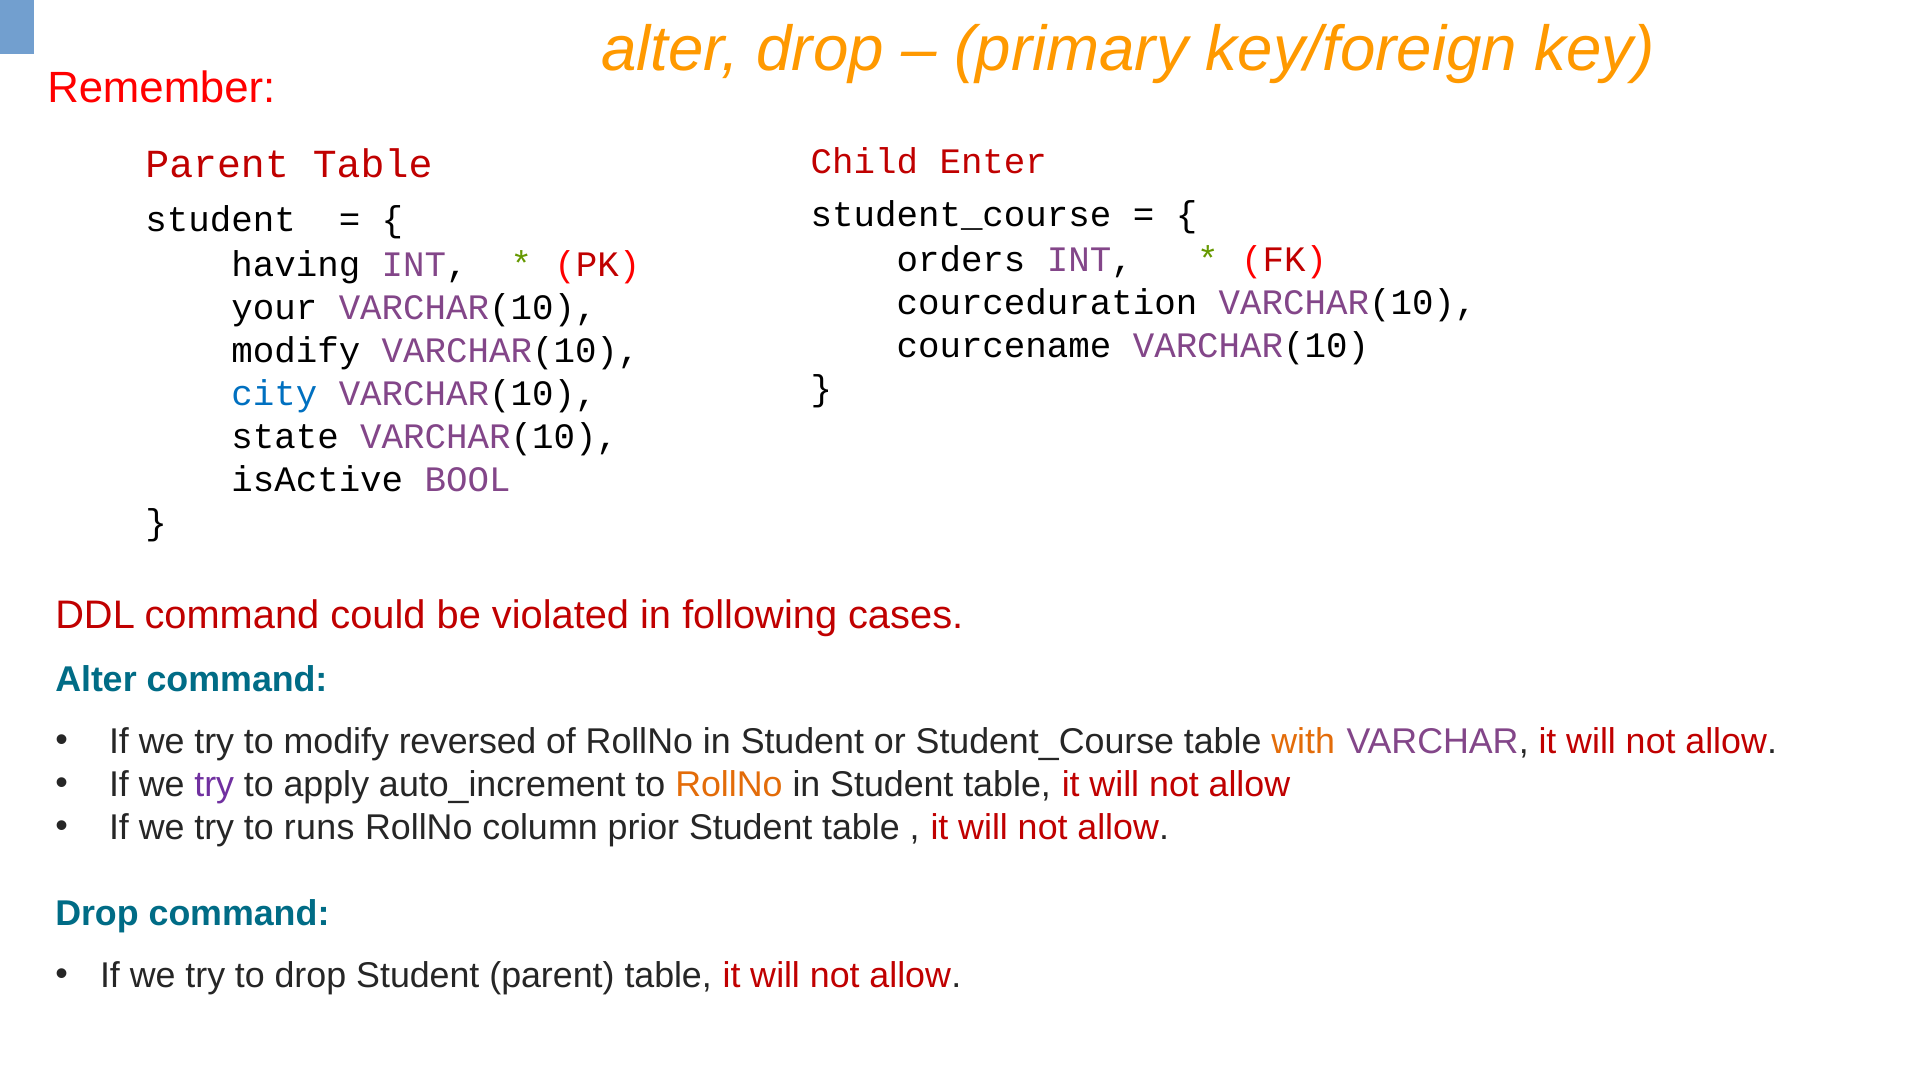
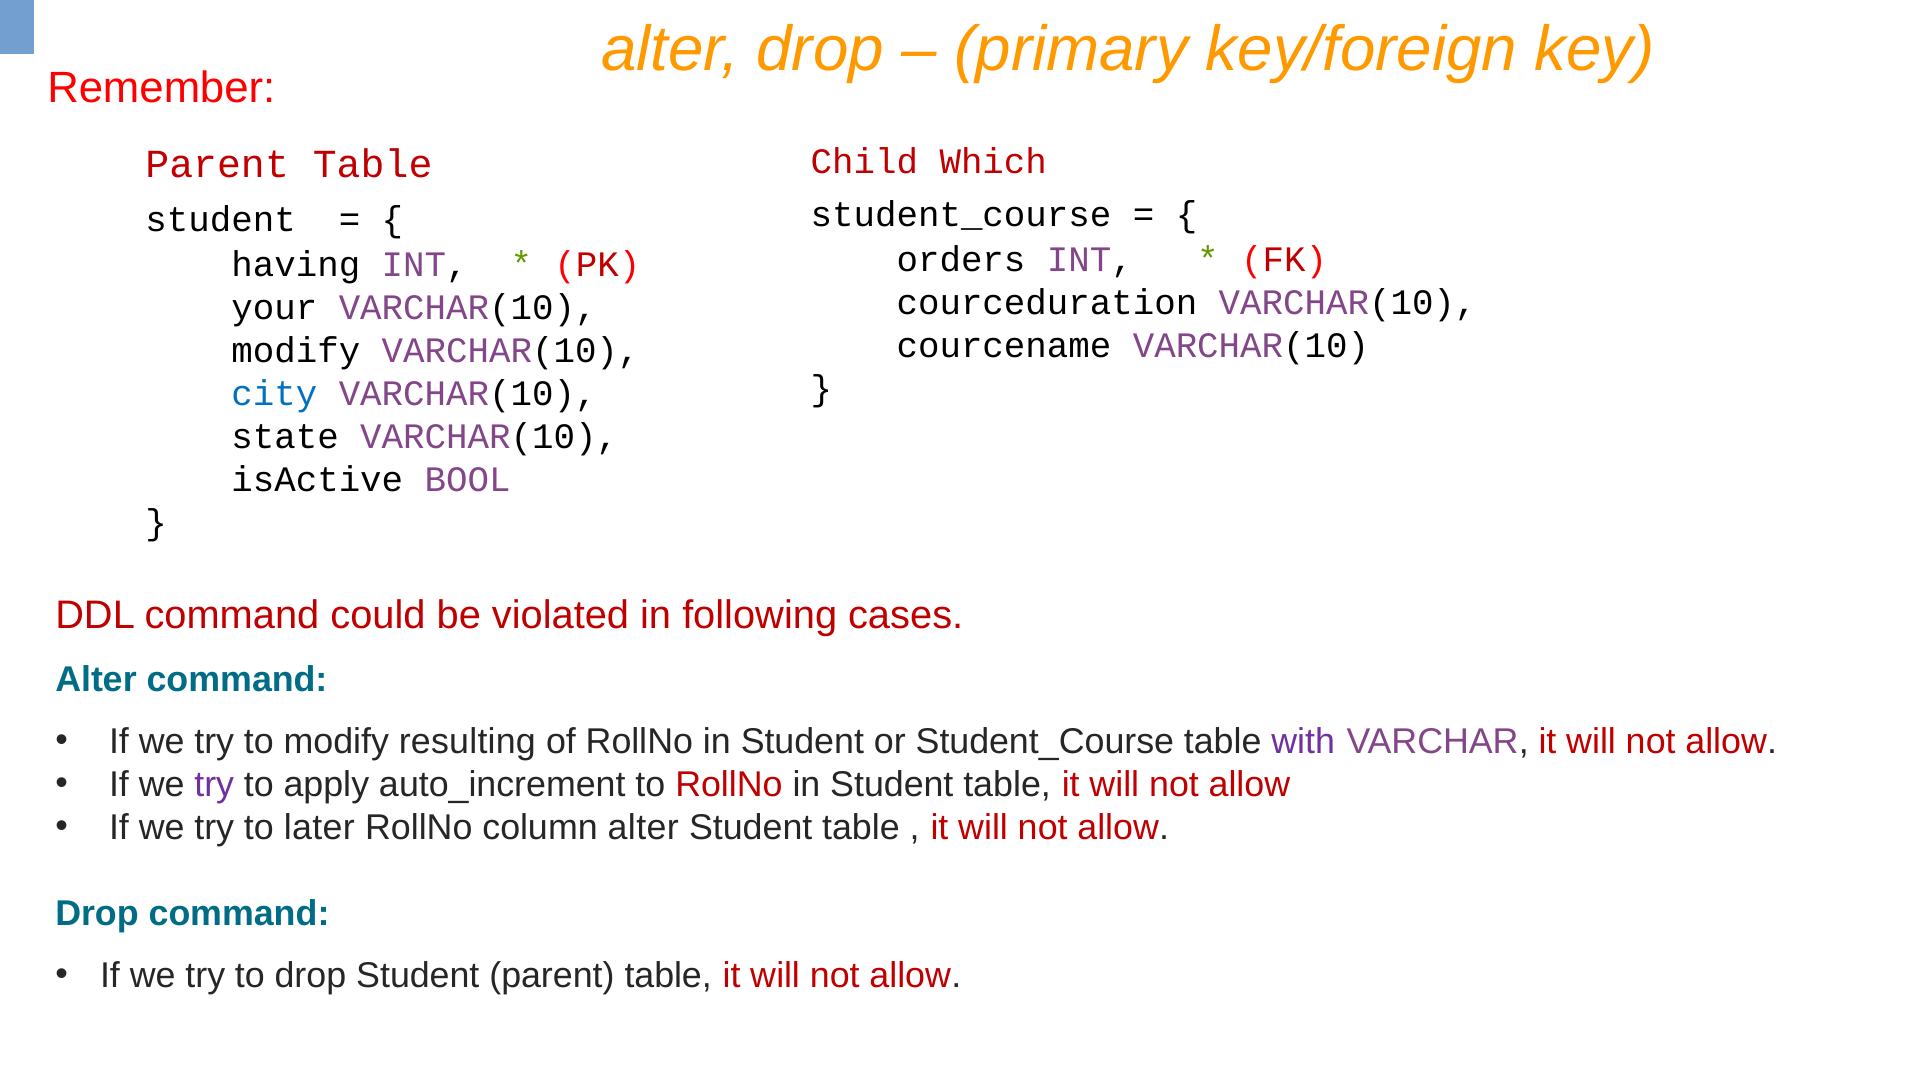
Enter: Enter -> Which (993, 162)
reversed: reversed -> resulting (467, 742)
with colour: orange -> purple (1303, 742)
RollNo colour: orange -> red (729, 785)
runs: runs -> later (319, 828)
column prior: prior -> alter (643, 828)
